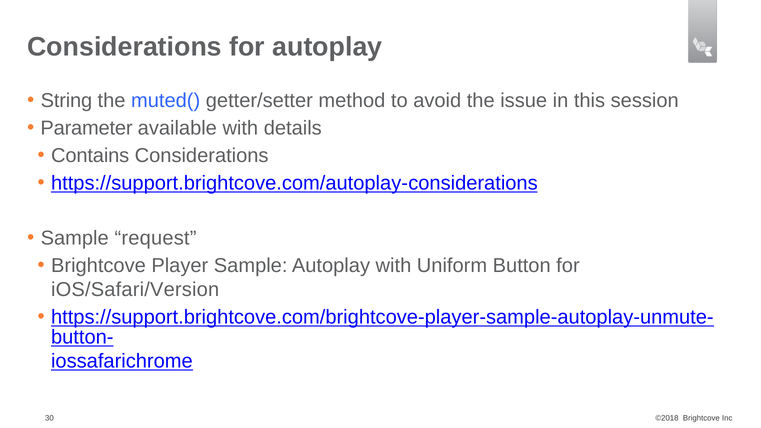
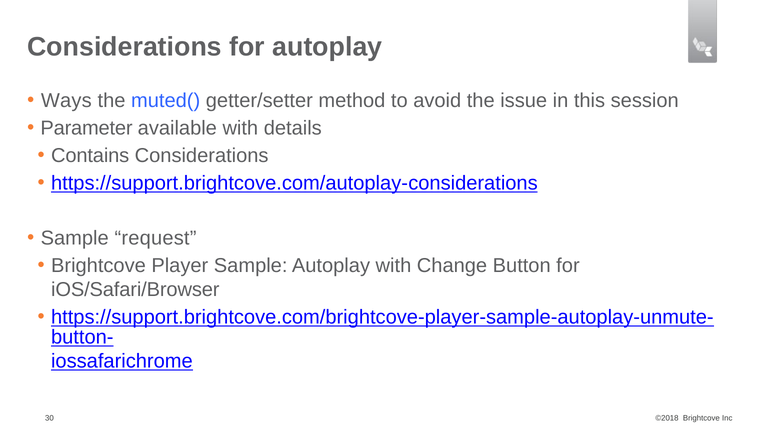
String: String -> Ways (66, 101)
Uniform: Uniform -> Change (452, 266)
iOS/Safari/Version: iOS/Safari/Version -> iOS/Safari/Browser (135, 290)
